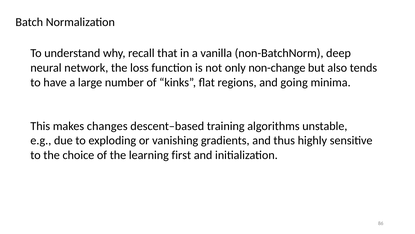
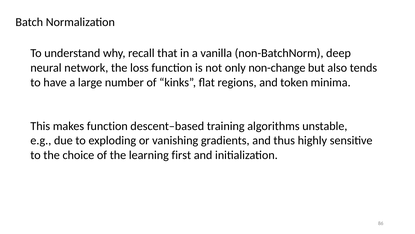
going: going -> token (294, 82)
makes changes: changes -> function (107, 126)
